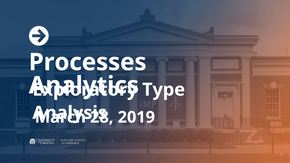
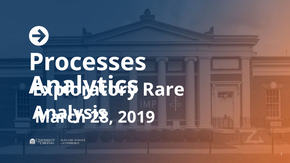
Type: Type -> Rare (163, 90)
